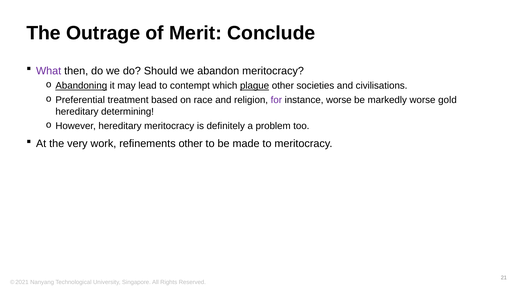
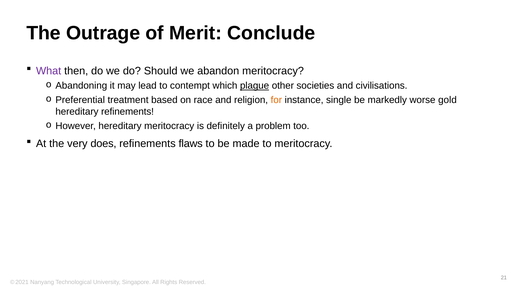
Abandoning underline: present -> none (81, 86)
for colour: purple -> orange (276, 100)
instance worse: worse -> single (339, 100)
hereditary determining: determining -> refinements (128, 112)
work: work -> does (103, 144)
refinements other: other -> flaws (191, 144)
